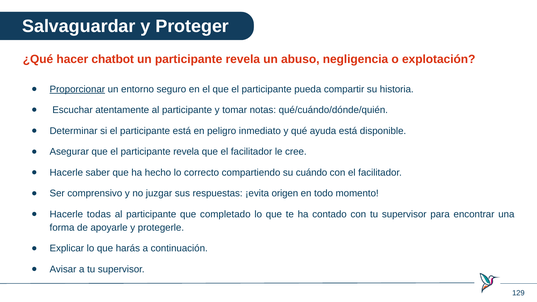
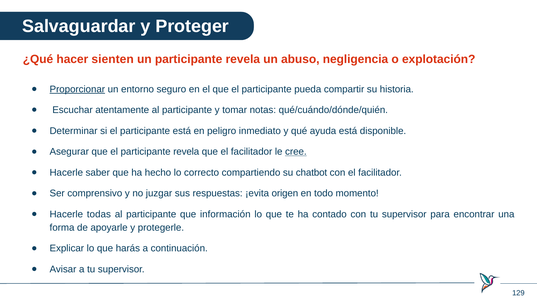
chatbot: chatbot -> sienten (113, 59)
cree underline: none -> present (296, 152)
cuándo: cuándo -> chatbot (312, 173)
completado: completado -> información (225, 214)
